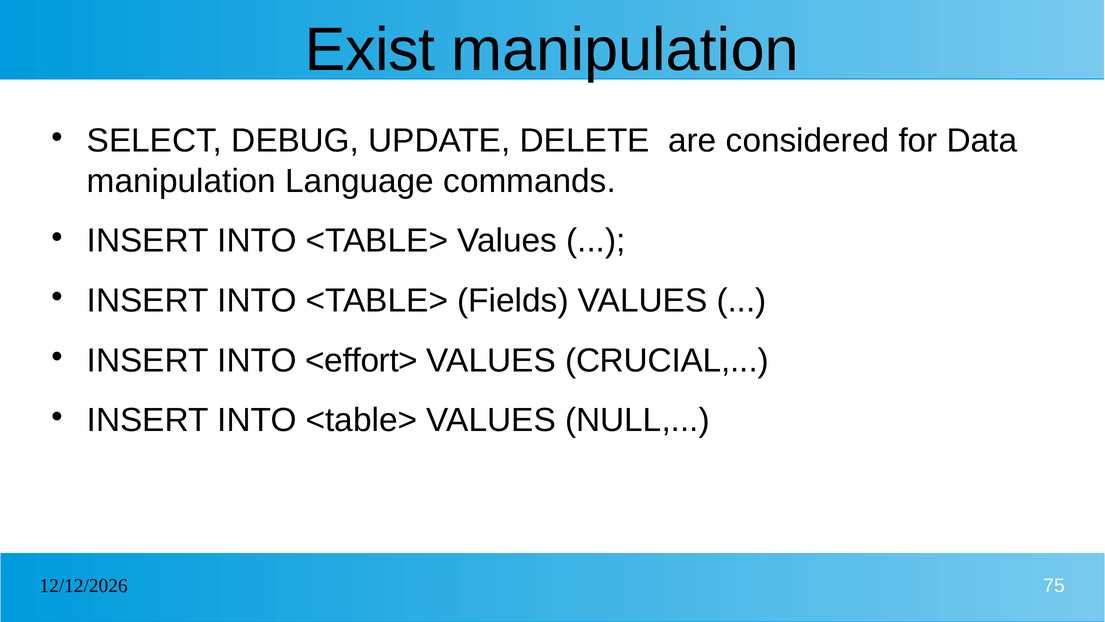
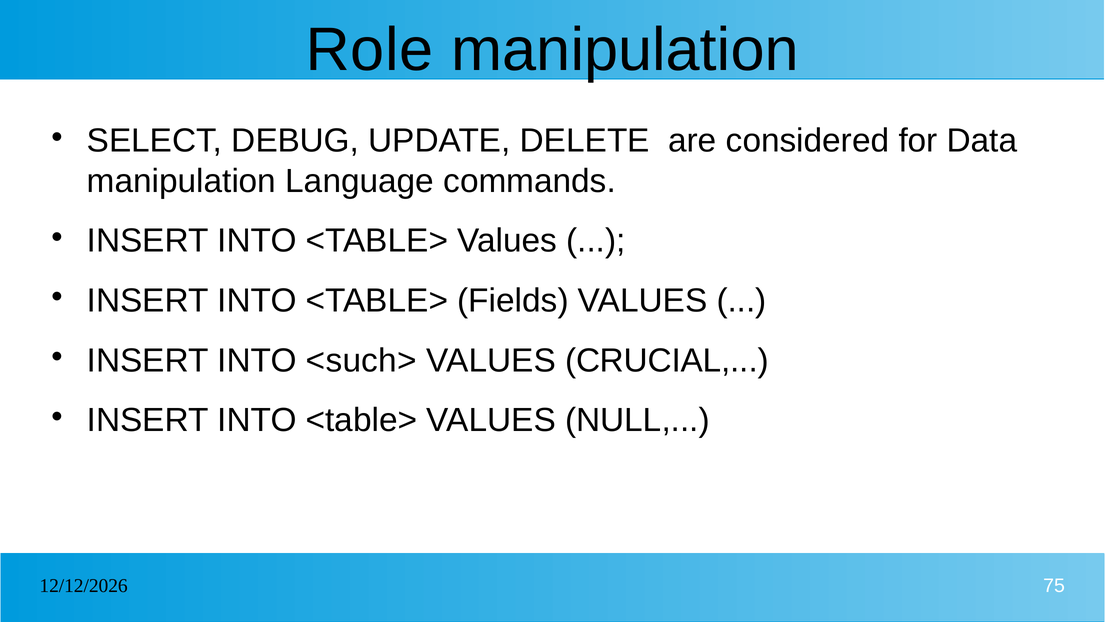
Exist: Exist -> Role (369, 50)
<effort>: <effort> -> <such> (361, 360)
